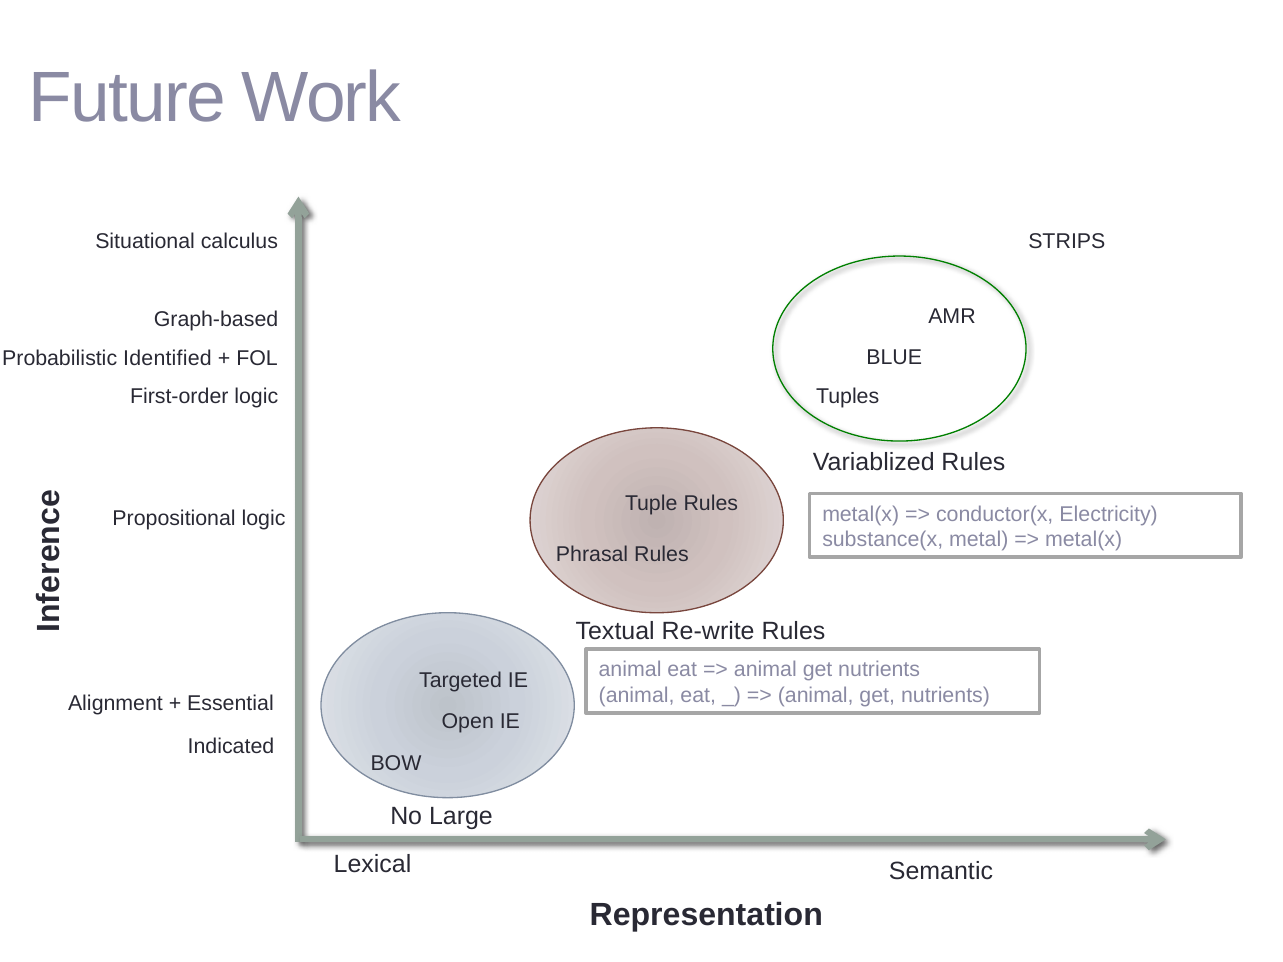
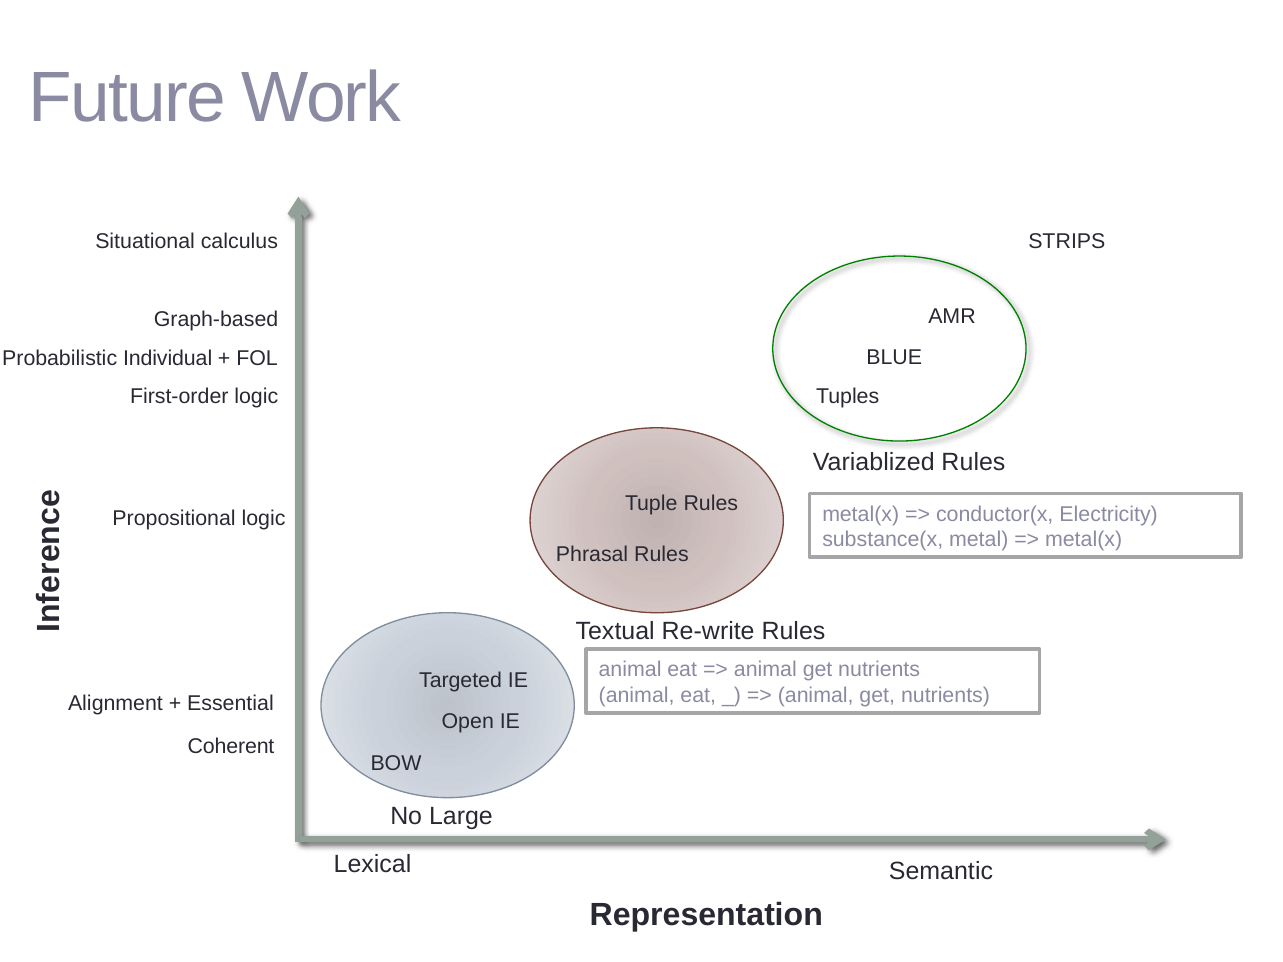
Identified: Identified -> Individual (168, 358)
Indicated: Indicated -> Coherent (231, 747)
